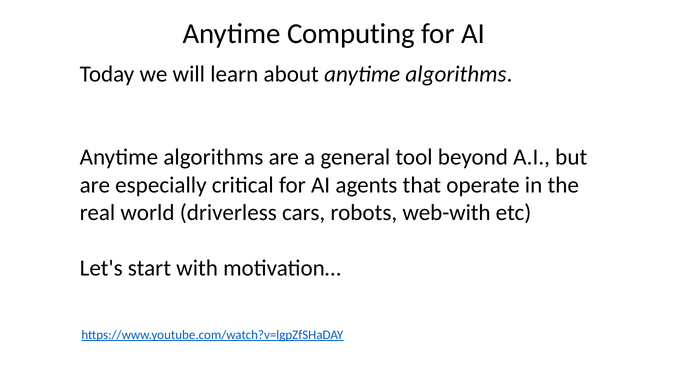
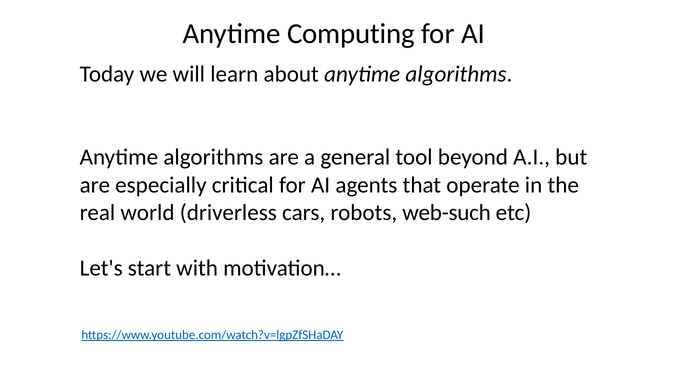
web-with: web-with -> web-such (447, 213)
